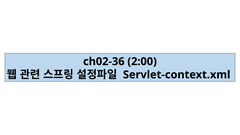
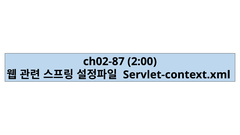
ch02-36: ch02-36 -> ch02-87 (104, 62)
